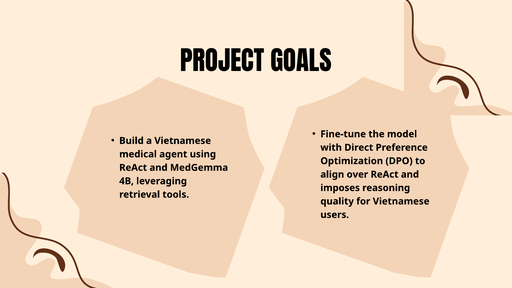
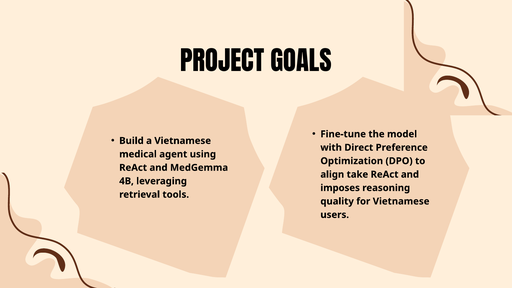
over: over -> take (357, 174)
